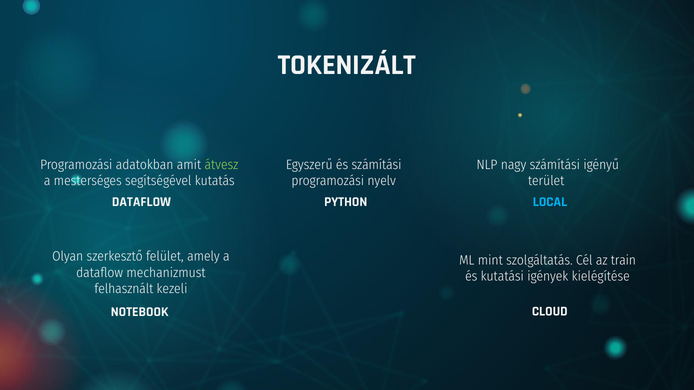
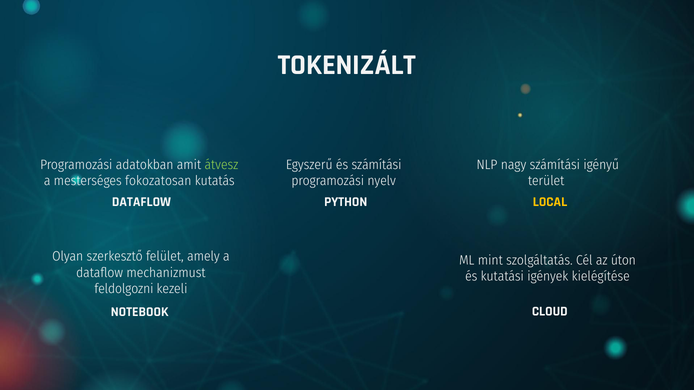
segítségével: segítségével -> fokozatosan (158, 181)
LOCAL colour: light blue -> yellow (550, 202)
train: train -> úton (623, 261)
felhasznált: felhasznált -> feldolgozni (124, 289)
